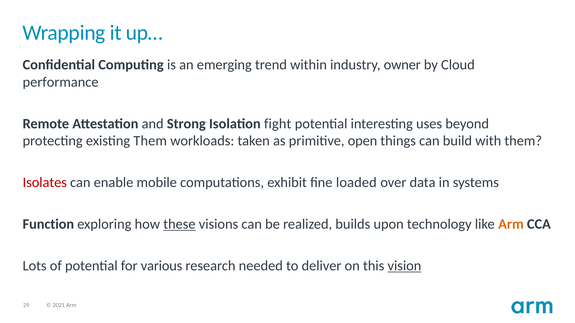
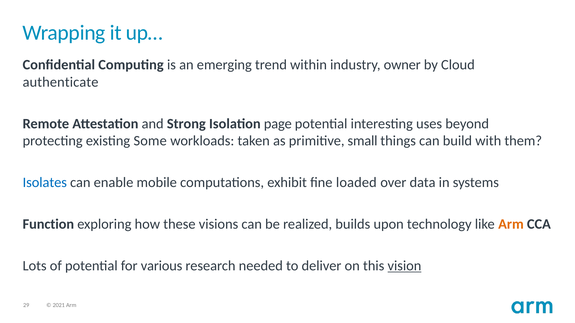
performance: performance -> authenticate (61, 82)
fight: fight -> page (278, 124)
existing Them: Them -> Some (150, 141)
open: open -> small (363, 141)
Isolates colour: red -> blue (45, 183)
these underline: present -> none (179, 224)
